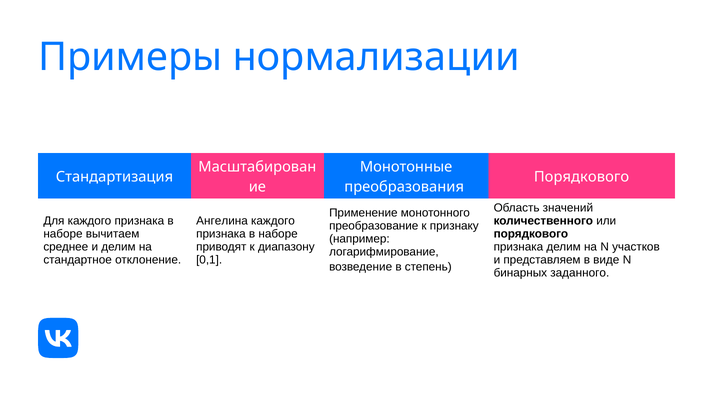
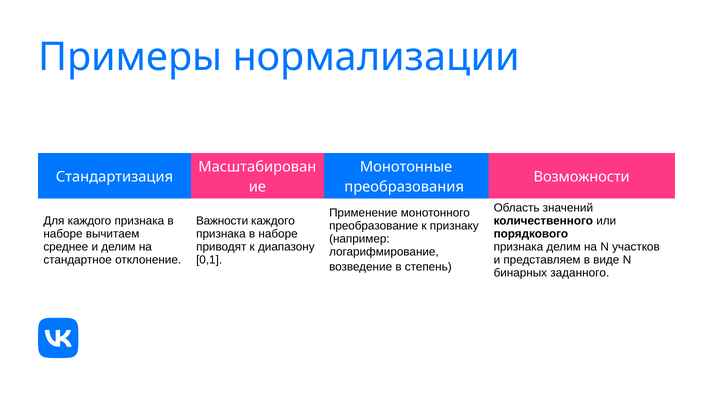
Порядкового: Порядкового -> Возможности (582, 177)
Ангелина: Ангелина -> Важности (222, 221)
